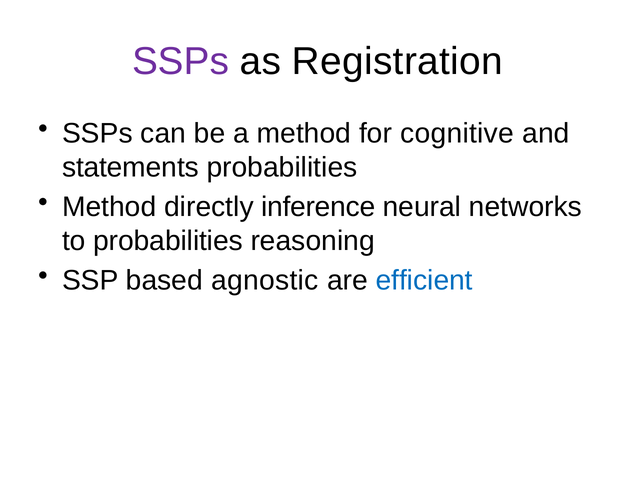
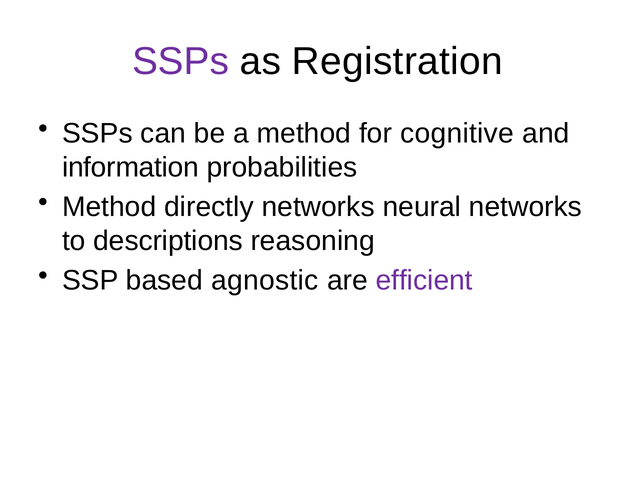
statements: statements -> information (130, 167)
directly inference: inference -> networks (318, 207)
to probabilities: probabilities -> descriptions (168, 241)
efficient colour: blue -> purple (424, 280)
